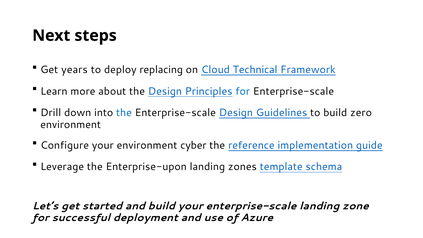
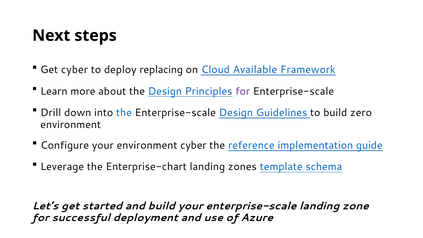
Get years: years -> cyber (74, 70)
Technical: Technical -> Available (255, 70)
for colour: blue -> purple (243, 91)
Enterprise-upon: Enterprise-upon -> Enterprise-chart (146, 167)
